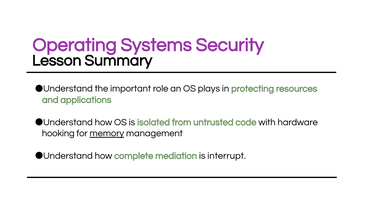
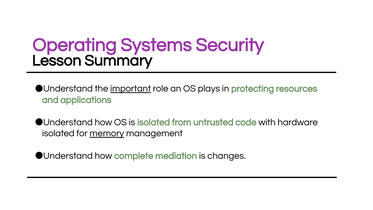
important underline: none -> present (131, 89)
hooking: hooking -> isolated (58, 133)
interrupt: interrupt -> changes (227, 156)
